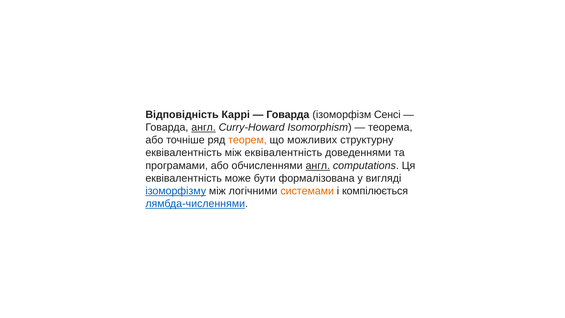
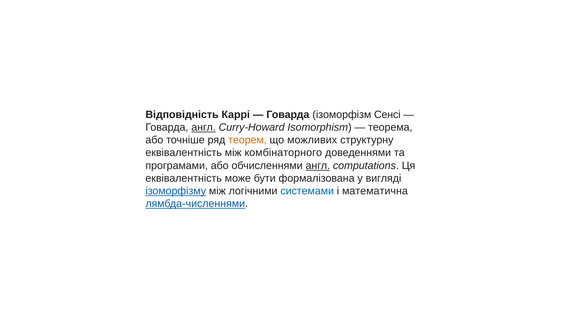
між еквівалентність: еквівалентність -> комбінаторного (283, 153)
системами colour: orange -> blue (307, 191)
компілюється: компілюється -> математична (375, 191)
